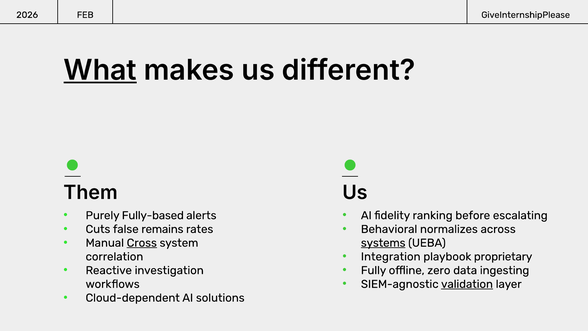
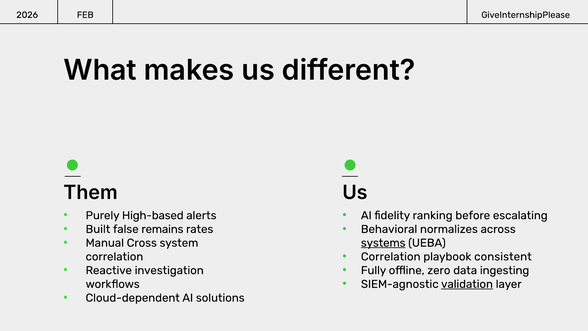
What underline: present -> none (100, 70)
Fully-based: Fully-based -> High-based (153, 215)
Cuts: Cuts -> Built (98, 229)
Cross underline: present -> none (142, 243)
Integration: Integration -> Correlation (391, 256)
proprietary: proprietary -> consistent (503, 256)
